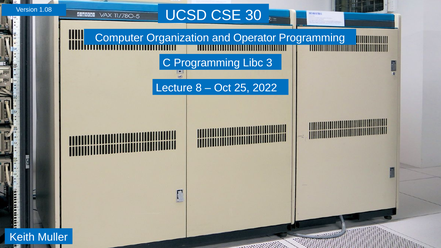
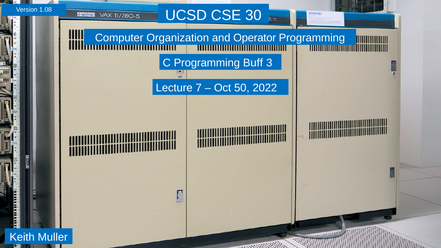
Libc: Libc -> Buff (253, 63)
8: 8 -> 7 (199, 88)
25: 25 -> 50 (242, 88)
